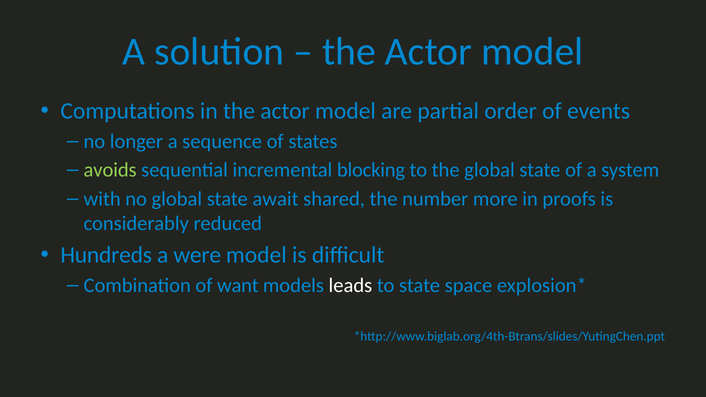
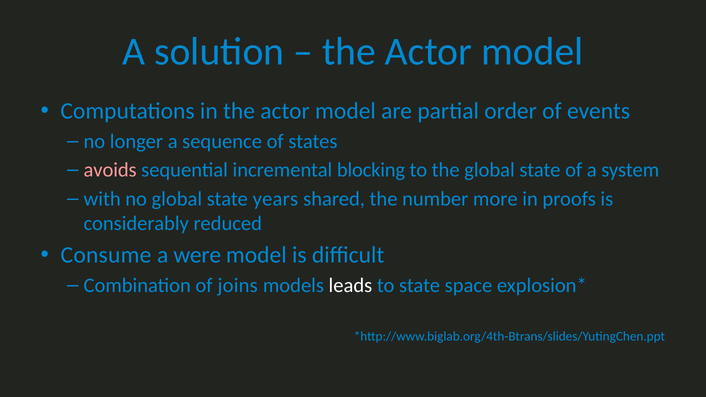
avoids colour: light green -> pink (110, 170)
await: await -> years (275, 199)
Hundreds: Hundreds -> Consume (106, 255)
want: want -> joins (238, 285)
